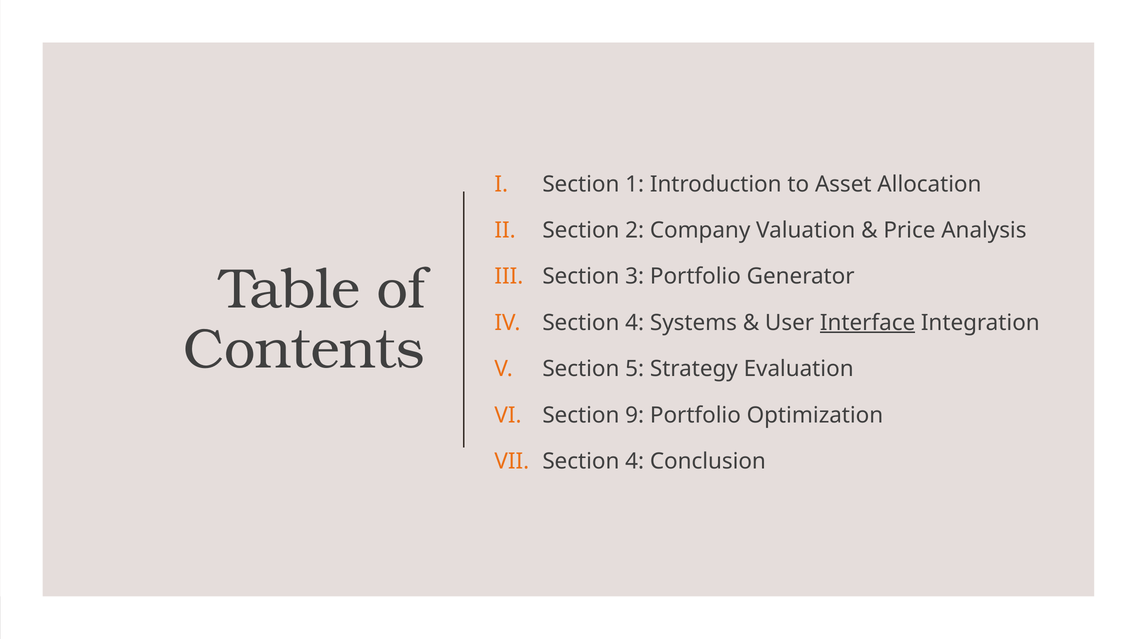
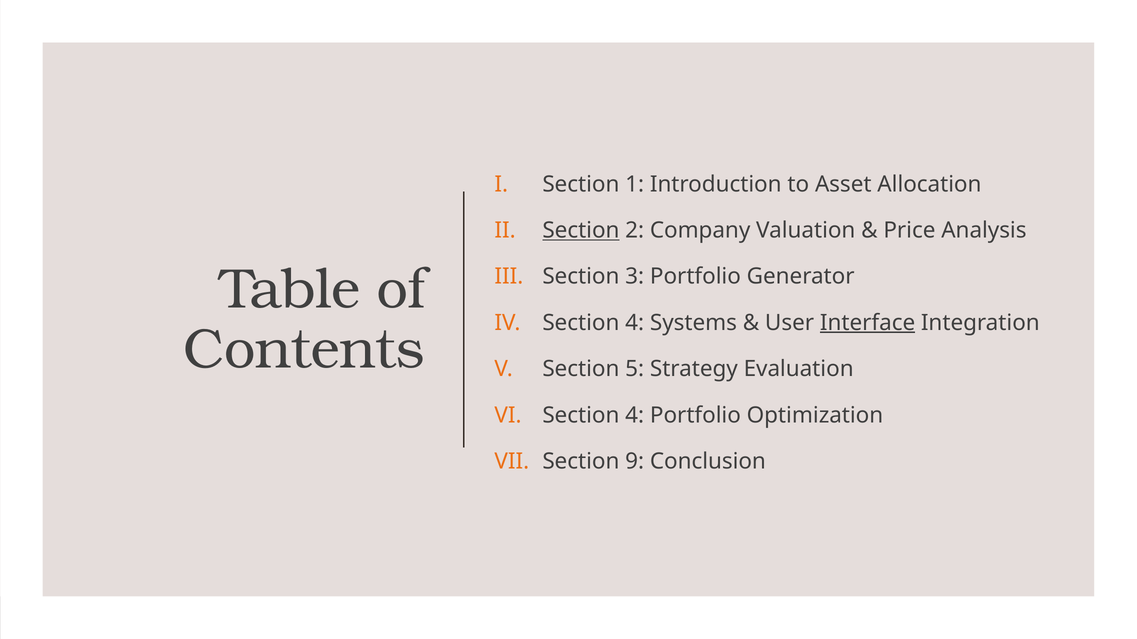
Section underline: none -> present (581, 231)
9: 9 -> 4 (635, 415)
4: 4 -> 9 (635, 462)
